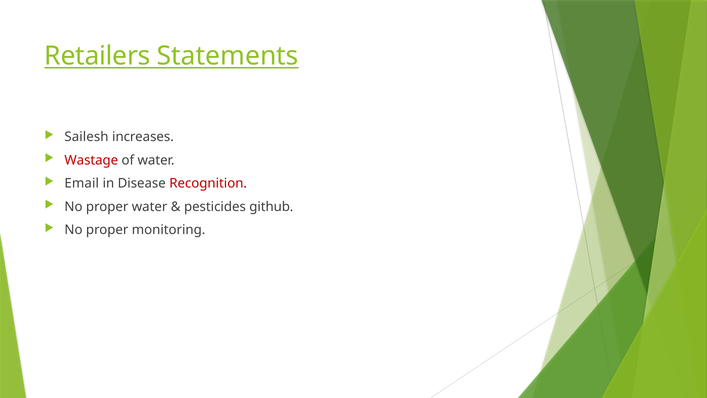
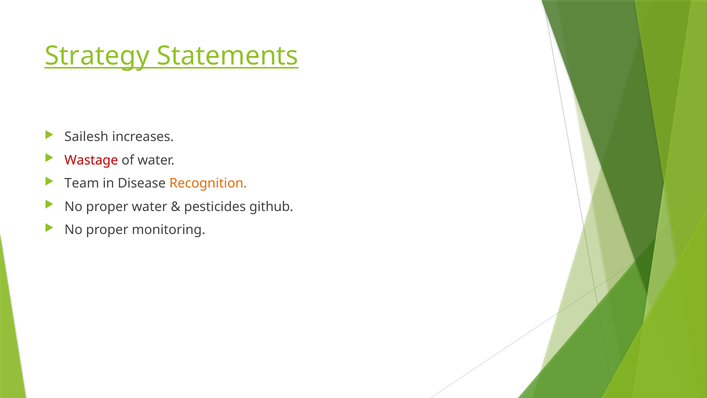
Retailers: Retailers -> Strategy (97, 56)
Email: Email -> Team (82, 183)
Recognition colour: red -> orange (208, 183)
